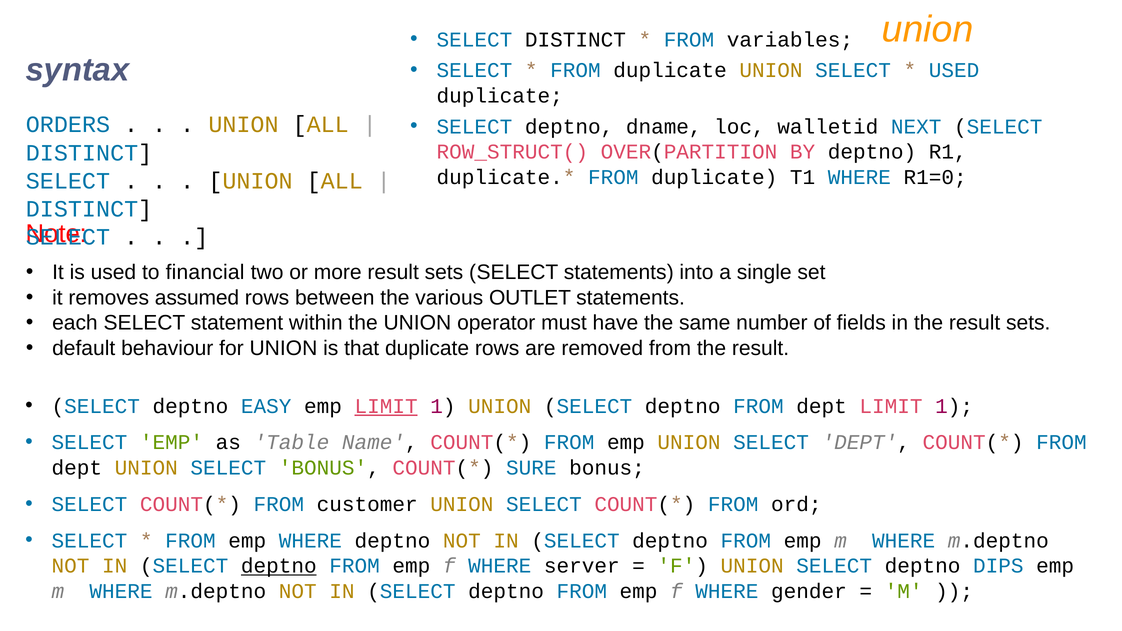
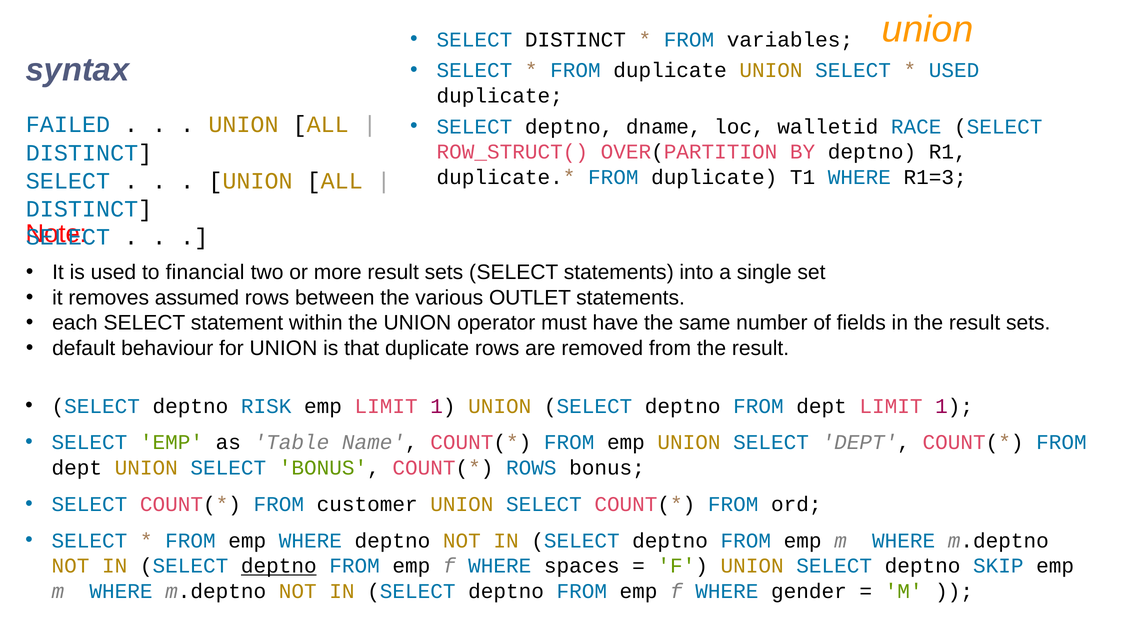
NEXT: NEXT -> RACE (916, 127)
ORDERS: ORDERS -> FAILED (68, 125)
R1=0: R1=0 -> R1=3 (935, 177)
EASY: EASY -> RISK (266, 406)
LIMIT underline: present -> none (386, 406)
SURE: SURE -> ROWS (531, 468)
server: server -> spaces (582, 566)
DIPS: DIPS -> SKIP (998, 566)
